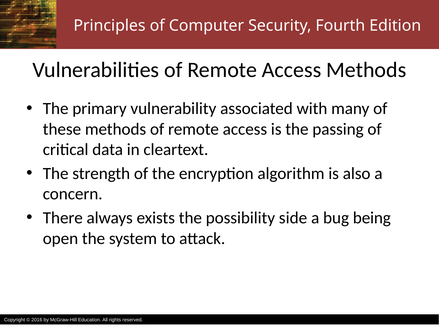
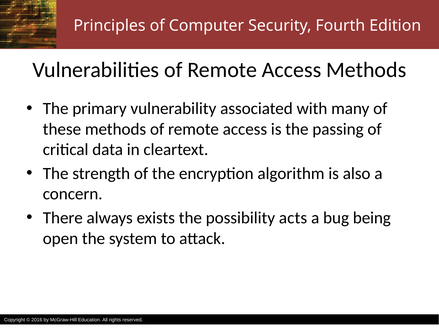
side: side -> acts (293, 218)
